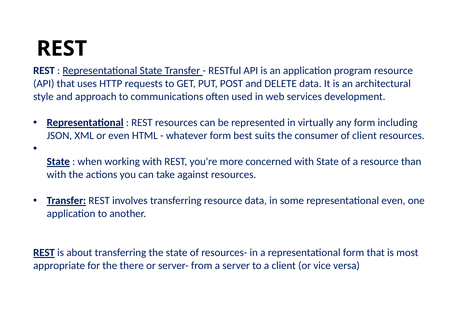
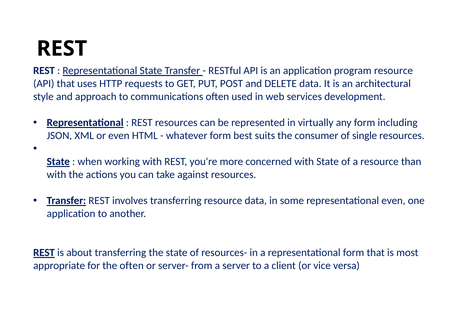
of client: client -> single (365, 136)
the there: there -> often (132, 266)
